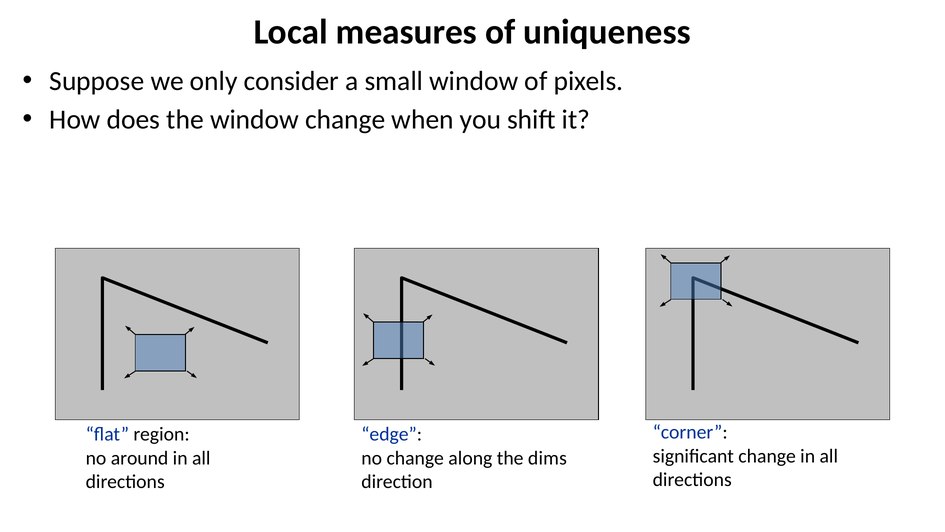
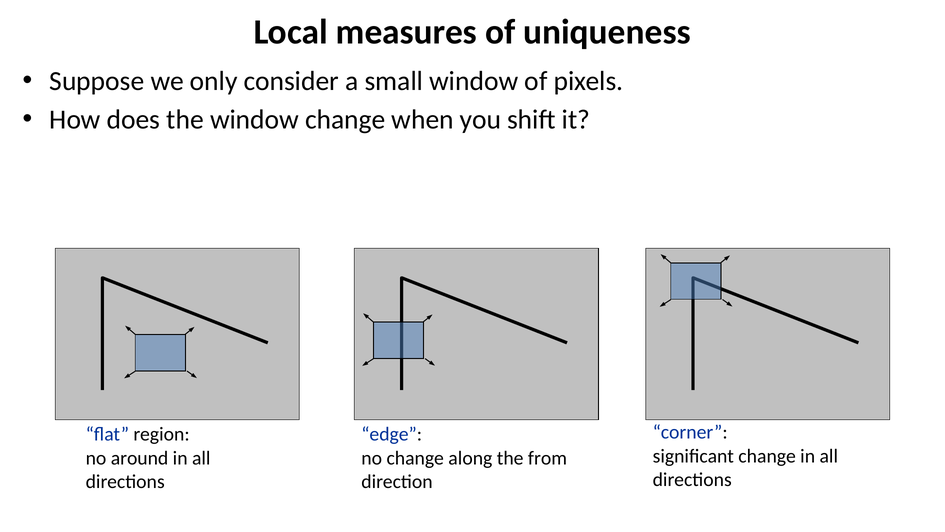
dims: dims -> from (548, 458)
